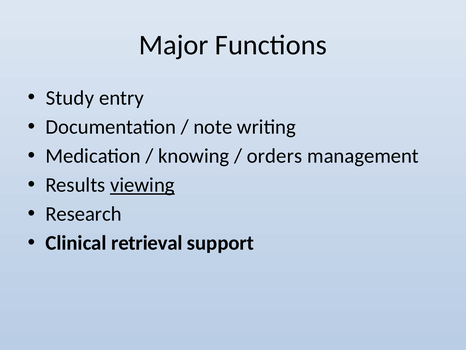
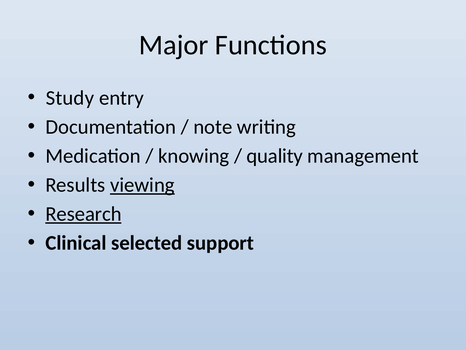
orders: orders -> quality (275, 156)
Research underline: none -> present (84, 214)
retrieval: retrieval -> selected (147, 243)
